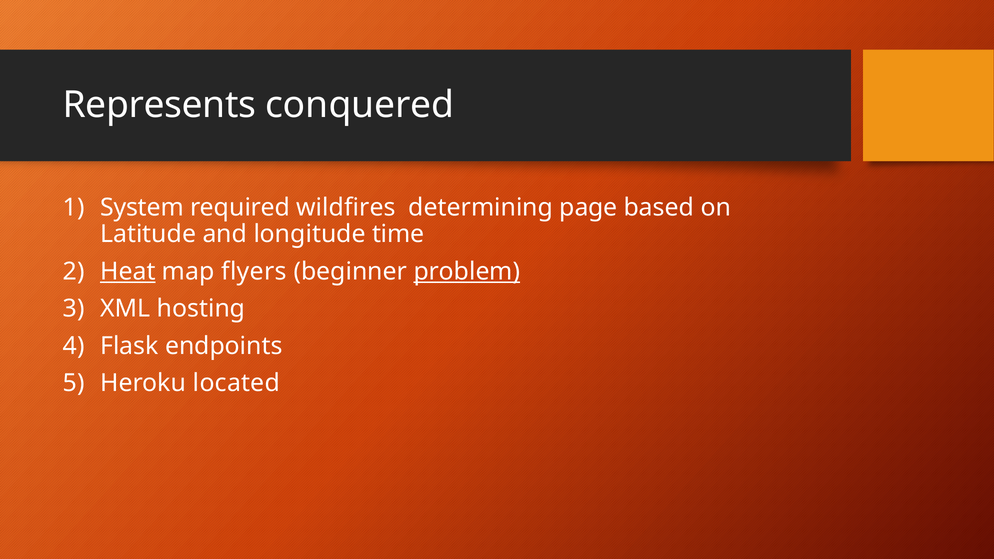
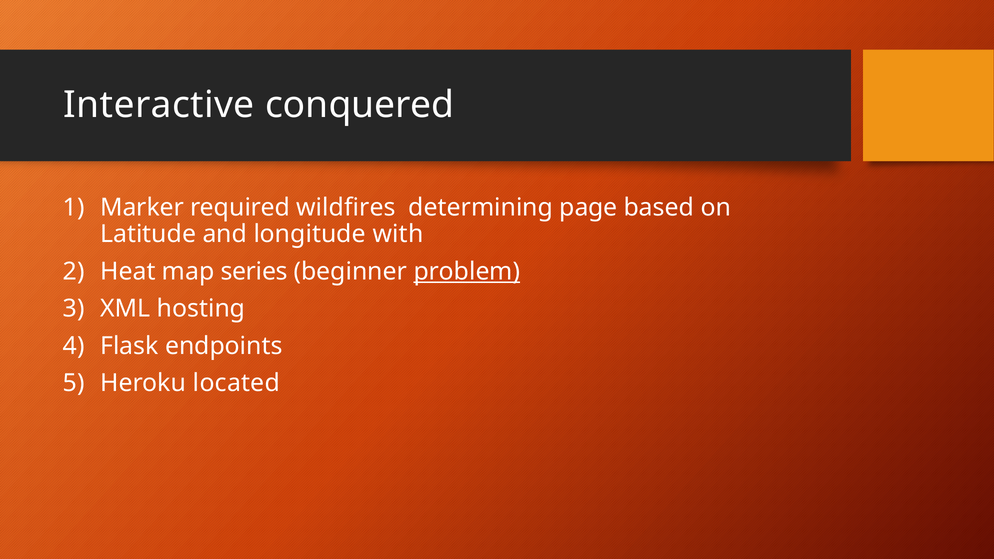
Represents: Represents -> Interactive (159, 105)
System: System -> Marker (142, 208)
time: time -> with (398, 234)
Heat underline: present -> none (128, 272)
flyers: flyers -> series (254, 272)
